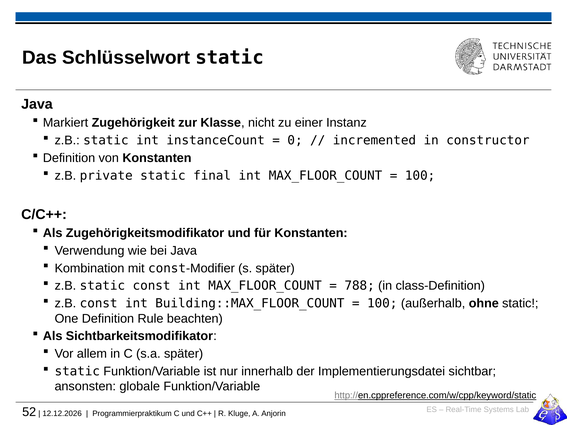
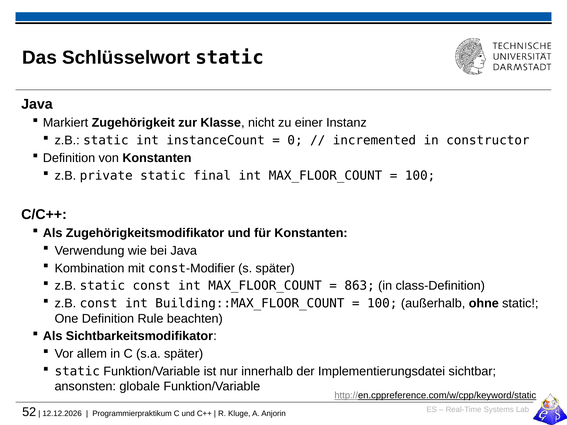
788: 788 -> 863 (360, 286)
